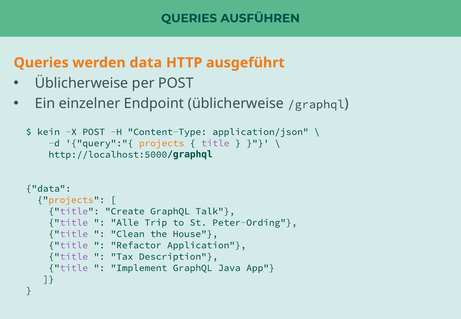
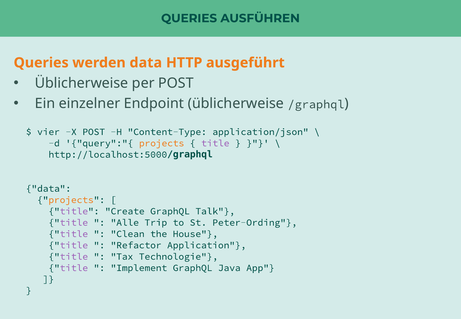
kein: kein -> vier (48, 132)
Description: Description -> Technologie (178, 257)
